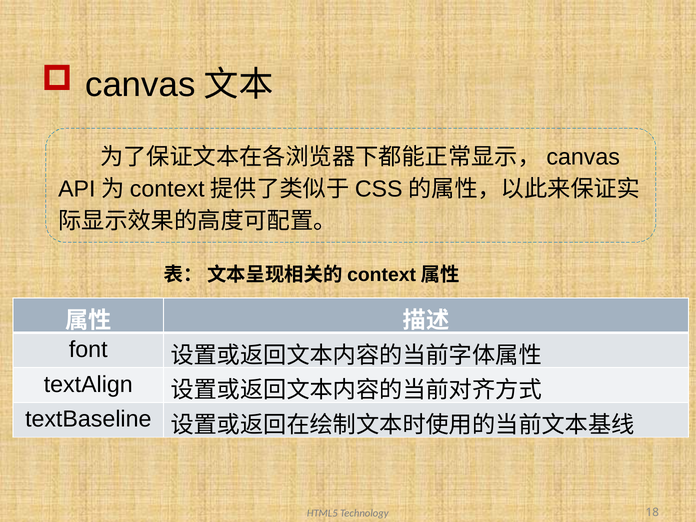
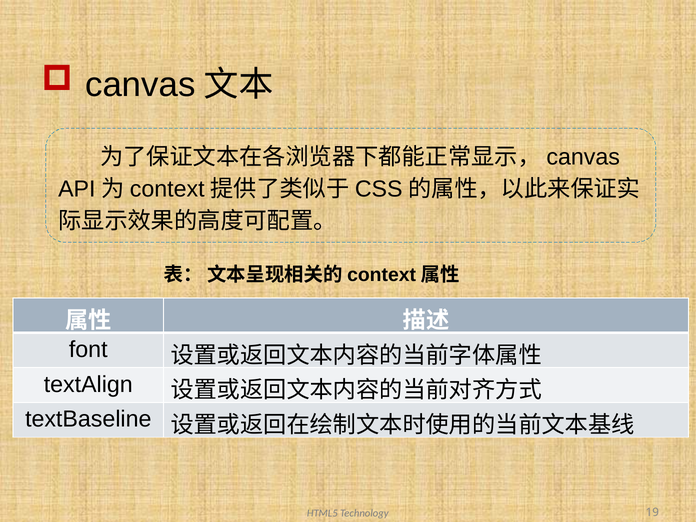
18: 18 -> 19 (652, 513)
